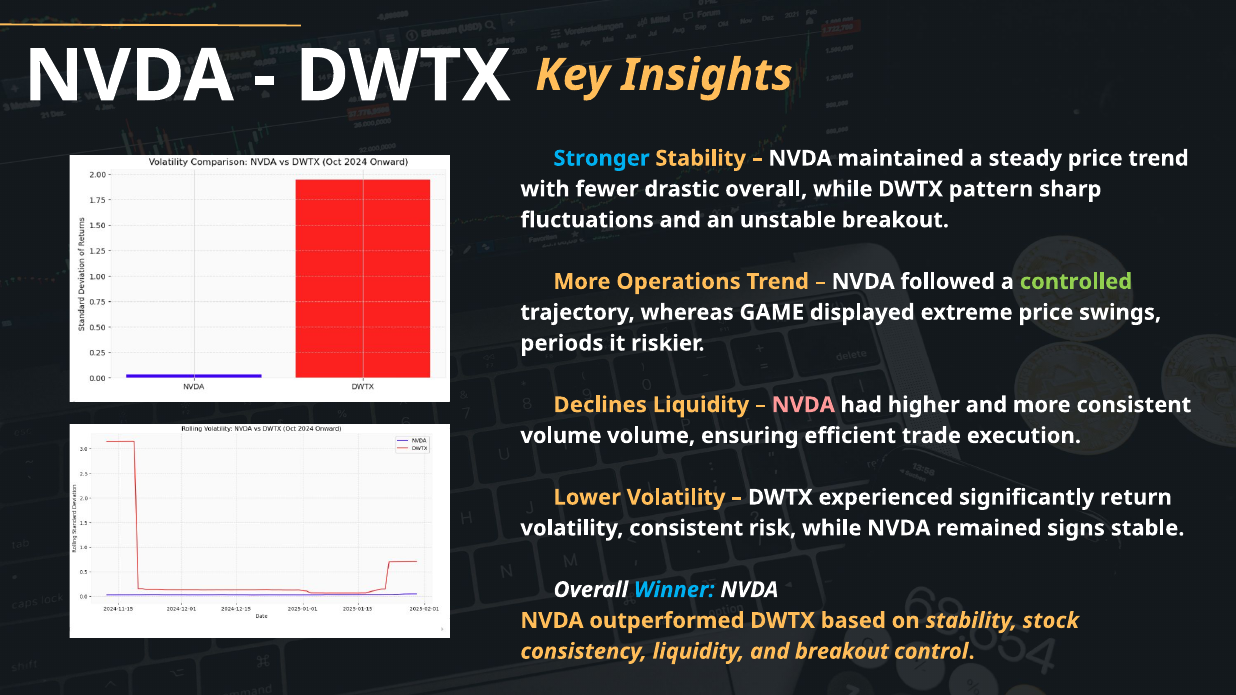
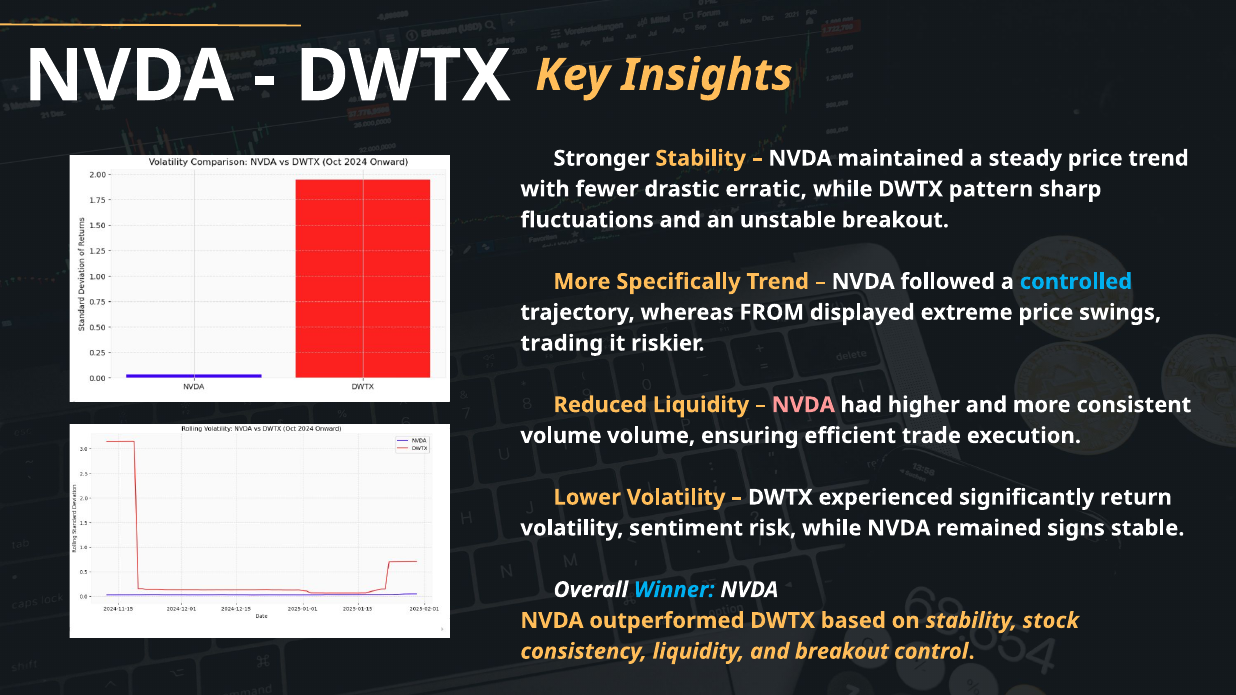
Stronger colour: light blue -> white (602, 158)
drastic overall: overall -> erratic (766, 189)
Operations: Operations -> Specifically (678, 282)
controlled colour: light green -> light blue (1076, 282)
GAME: GAME -> FROM (772, 313)
periods: periods -> trading (562, 343)
Declines: Declines -> Reduced (600, 405)
volatility consistent: consistent -> sentiment (686, 528)
